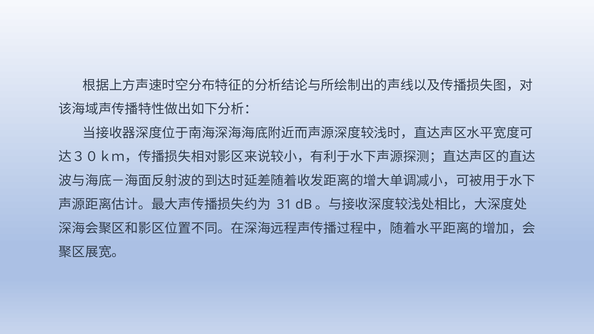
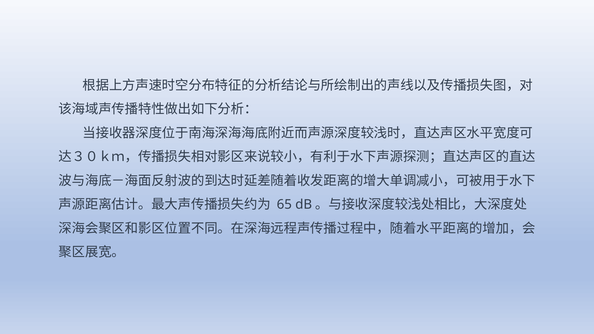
31: 31 -> 65 (284, 205)
